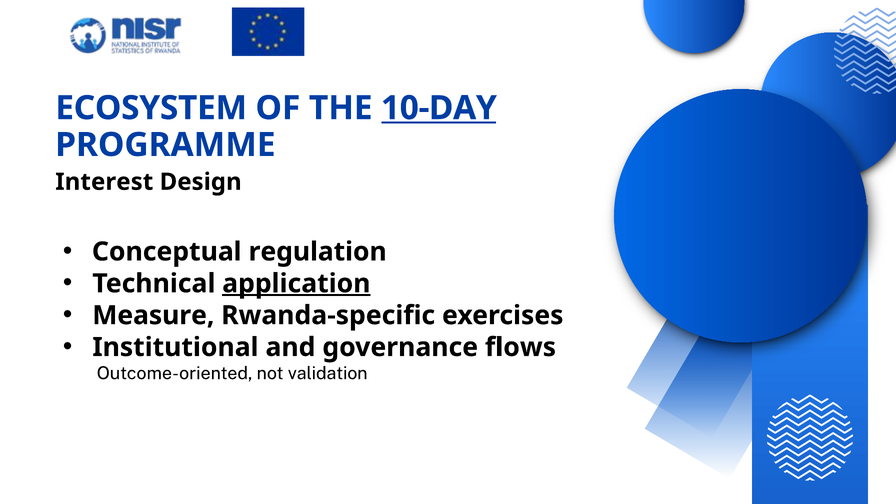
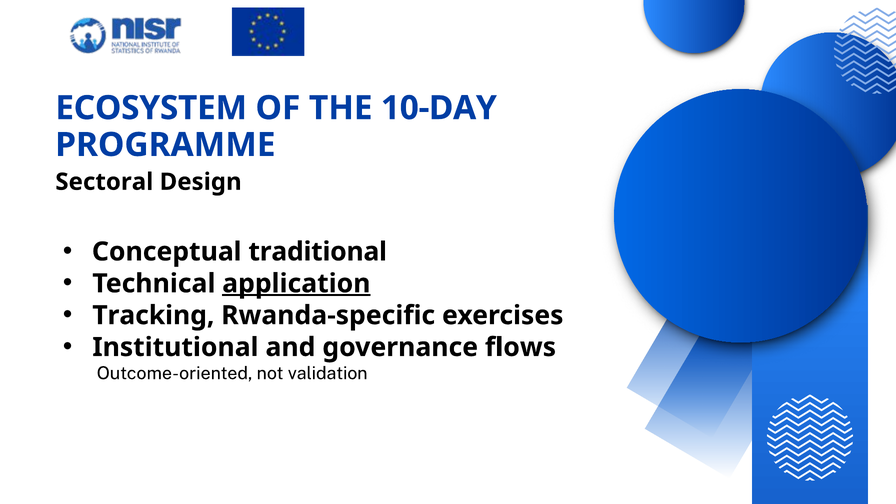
10-DAY underline: present -> none (439, 108)
Interest: Interest -> Sectoral (104, 182)
regulation: regulation -> traditional (318, 252)
Measure: Measure -> Tracking (153, 315)
